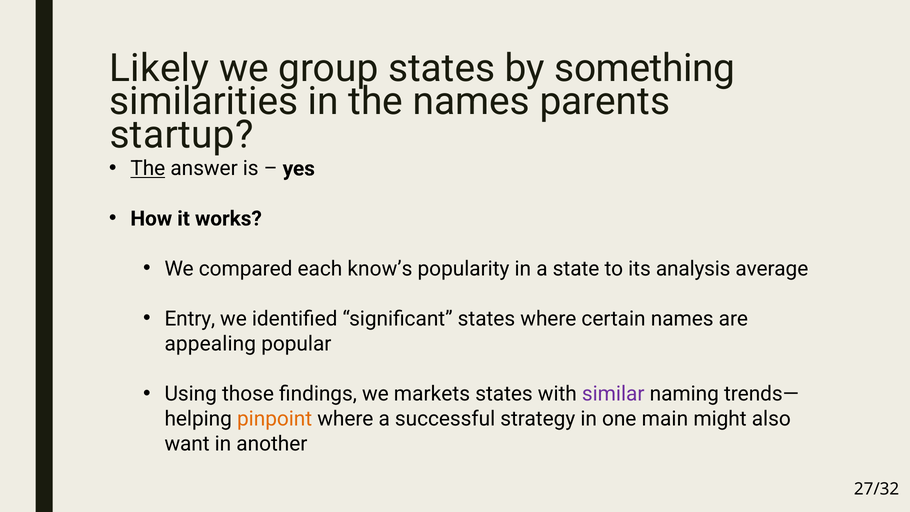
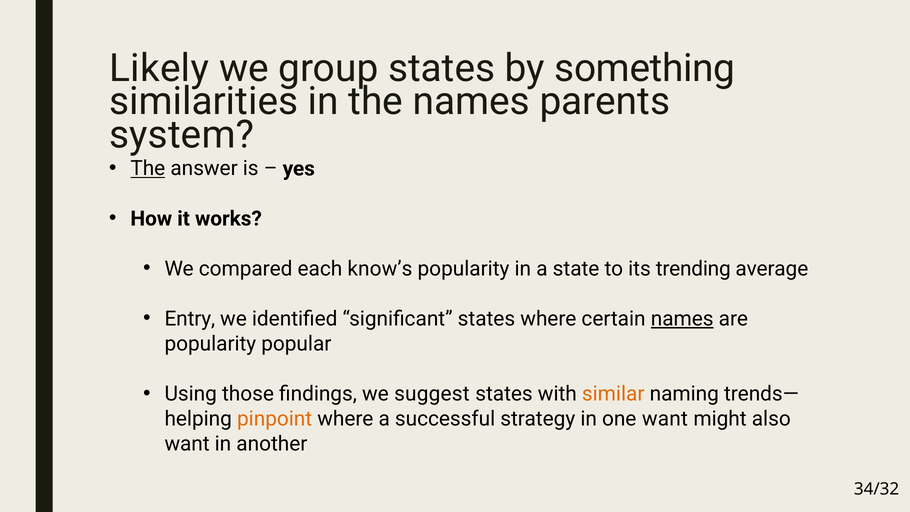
startup: startup -> system (182, 135)
analysis: analysis -> trending (693, 269)
names underline: none -> present (682, 319)
appealing: appealing -> popularity (210, 344)
markets: markets -> suggest (432, 394)
similar colour: purple -> orange (613, 394)
one main: main -> want (665, 419)
27/32: 27/32 -> 34/32 (877, 489)
